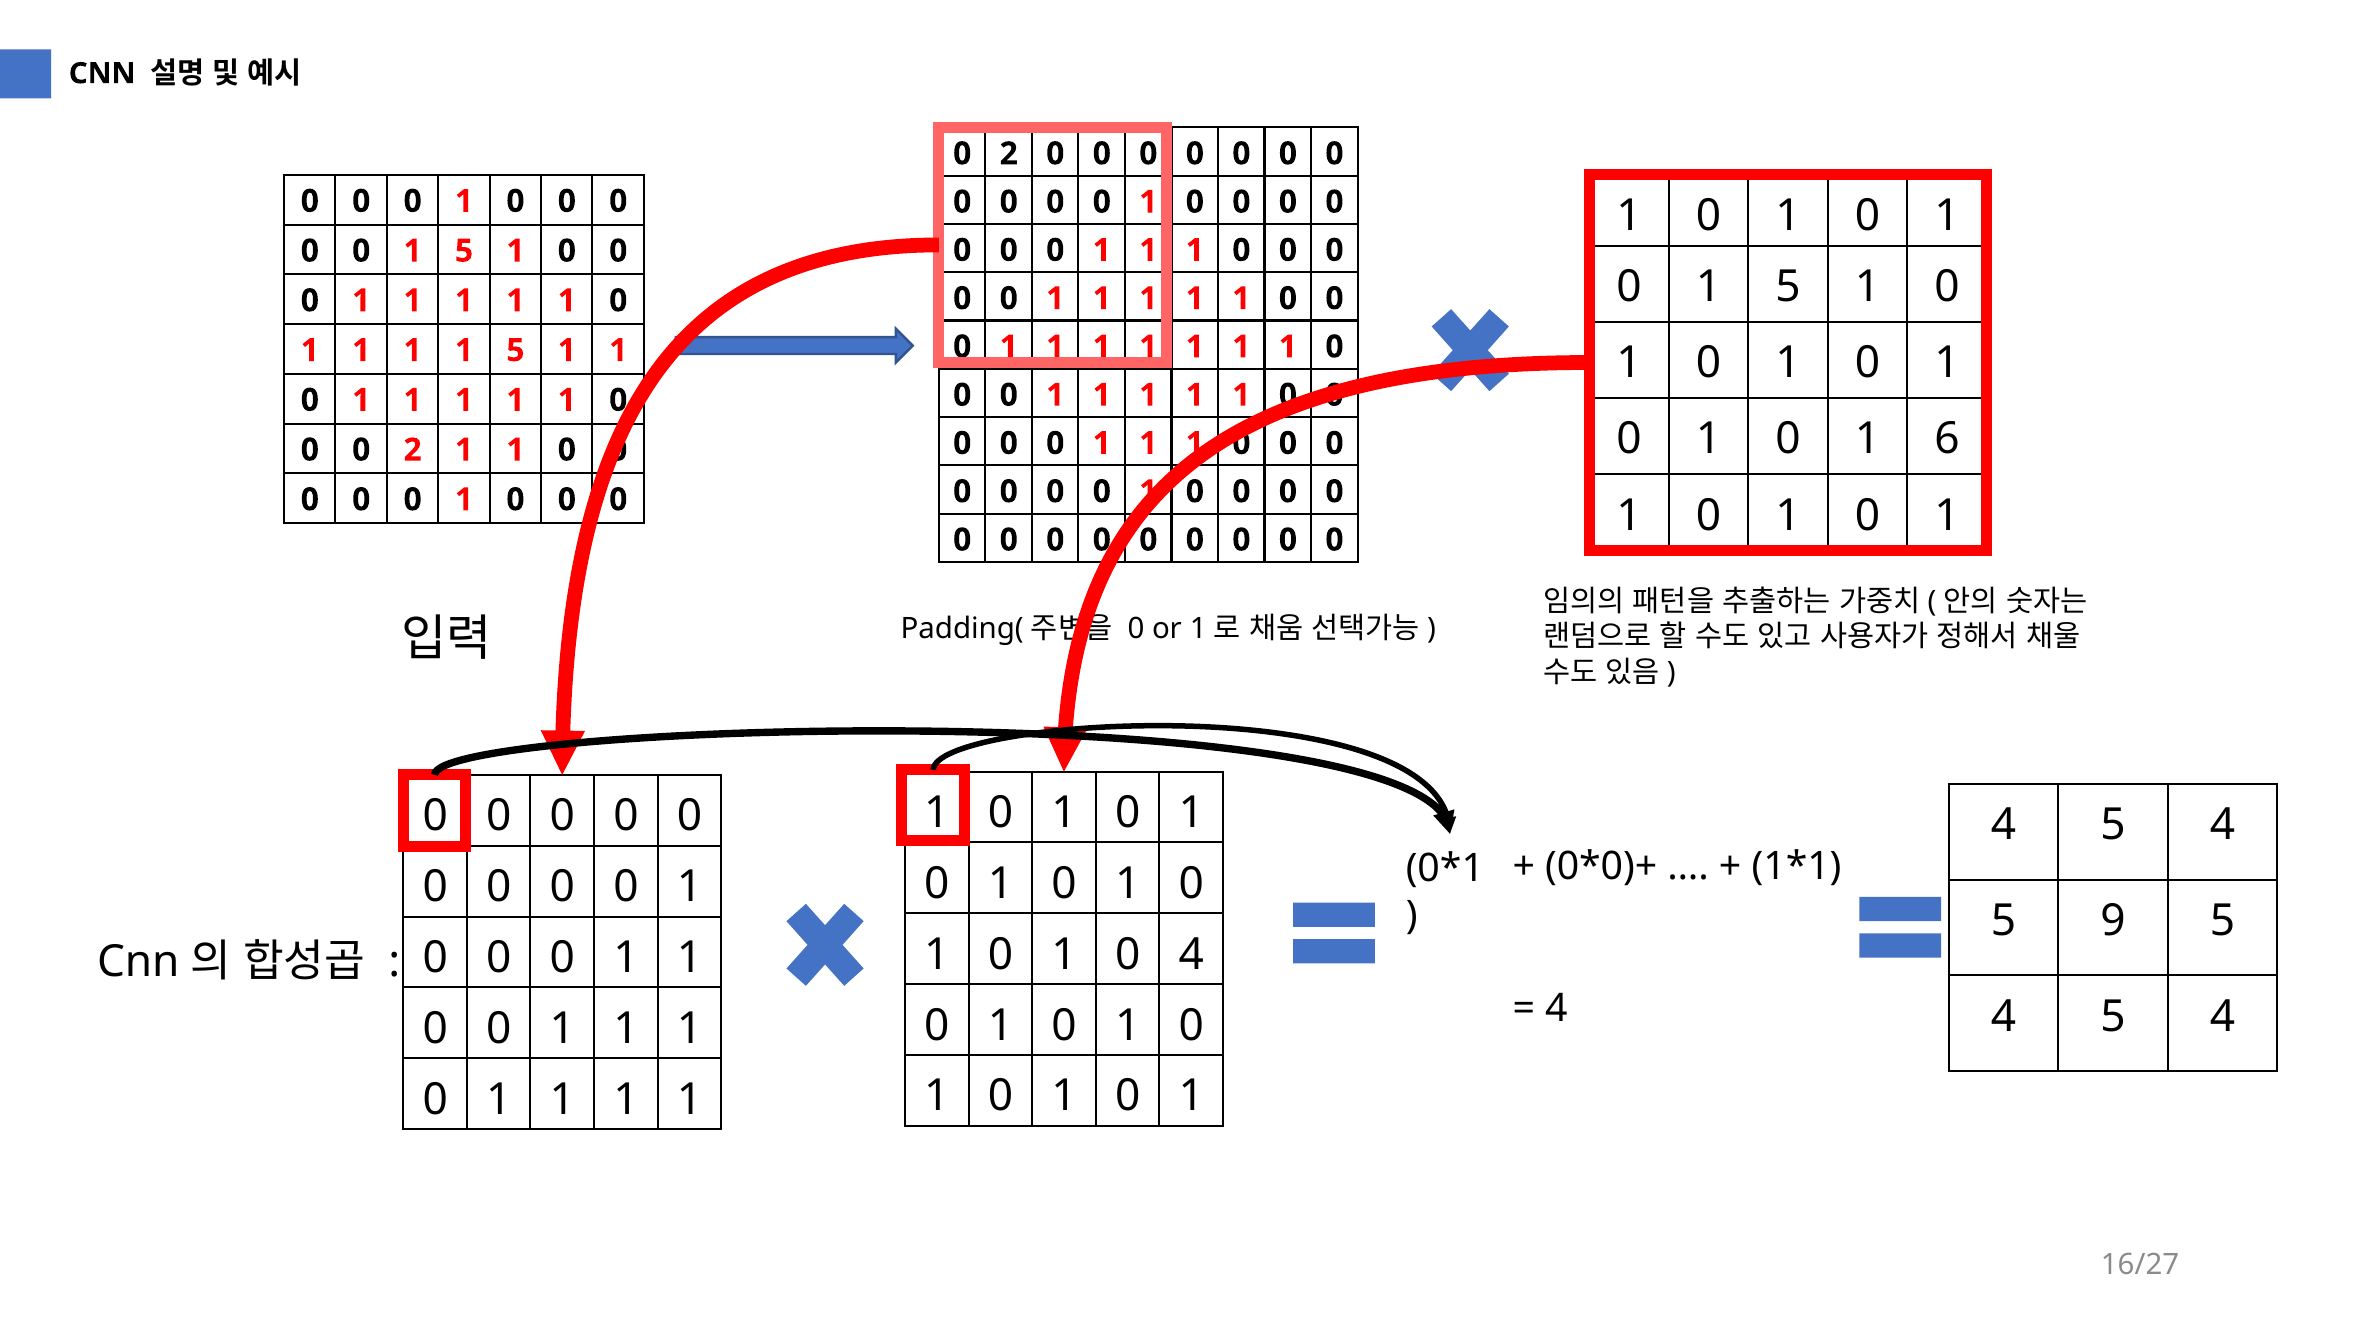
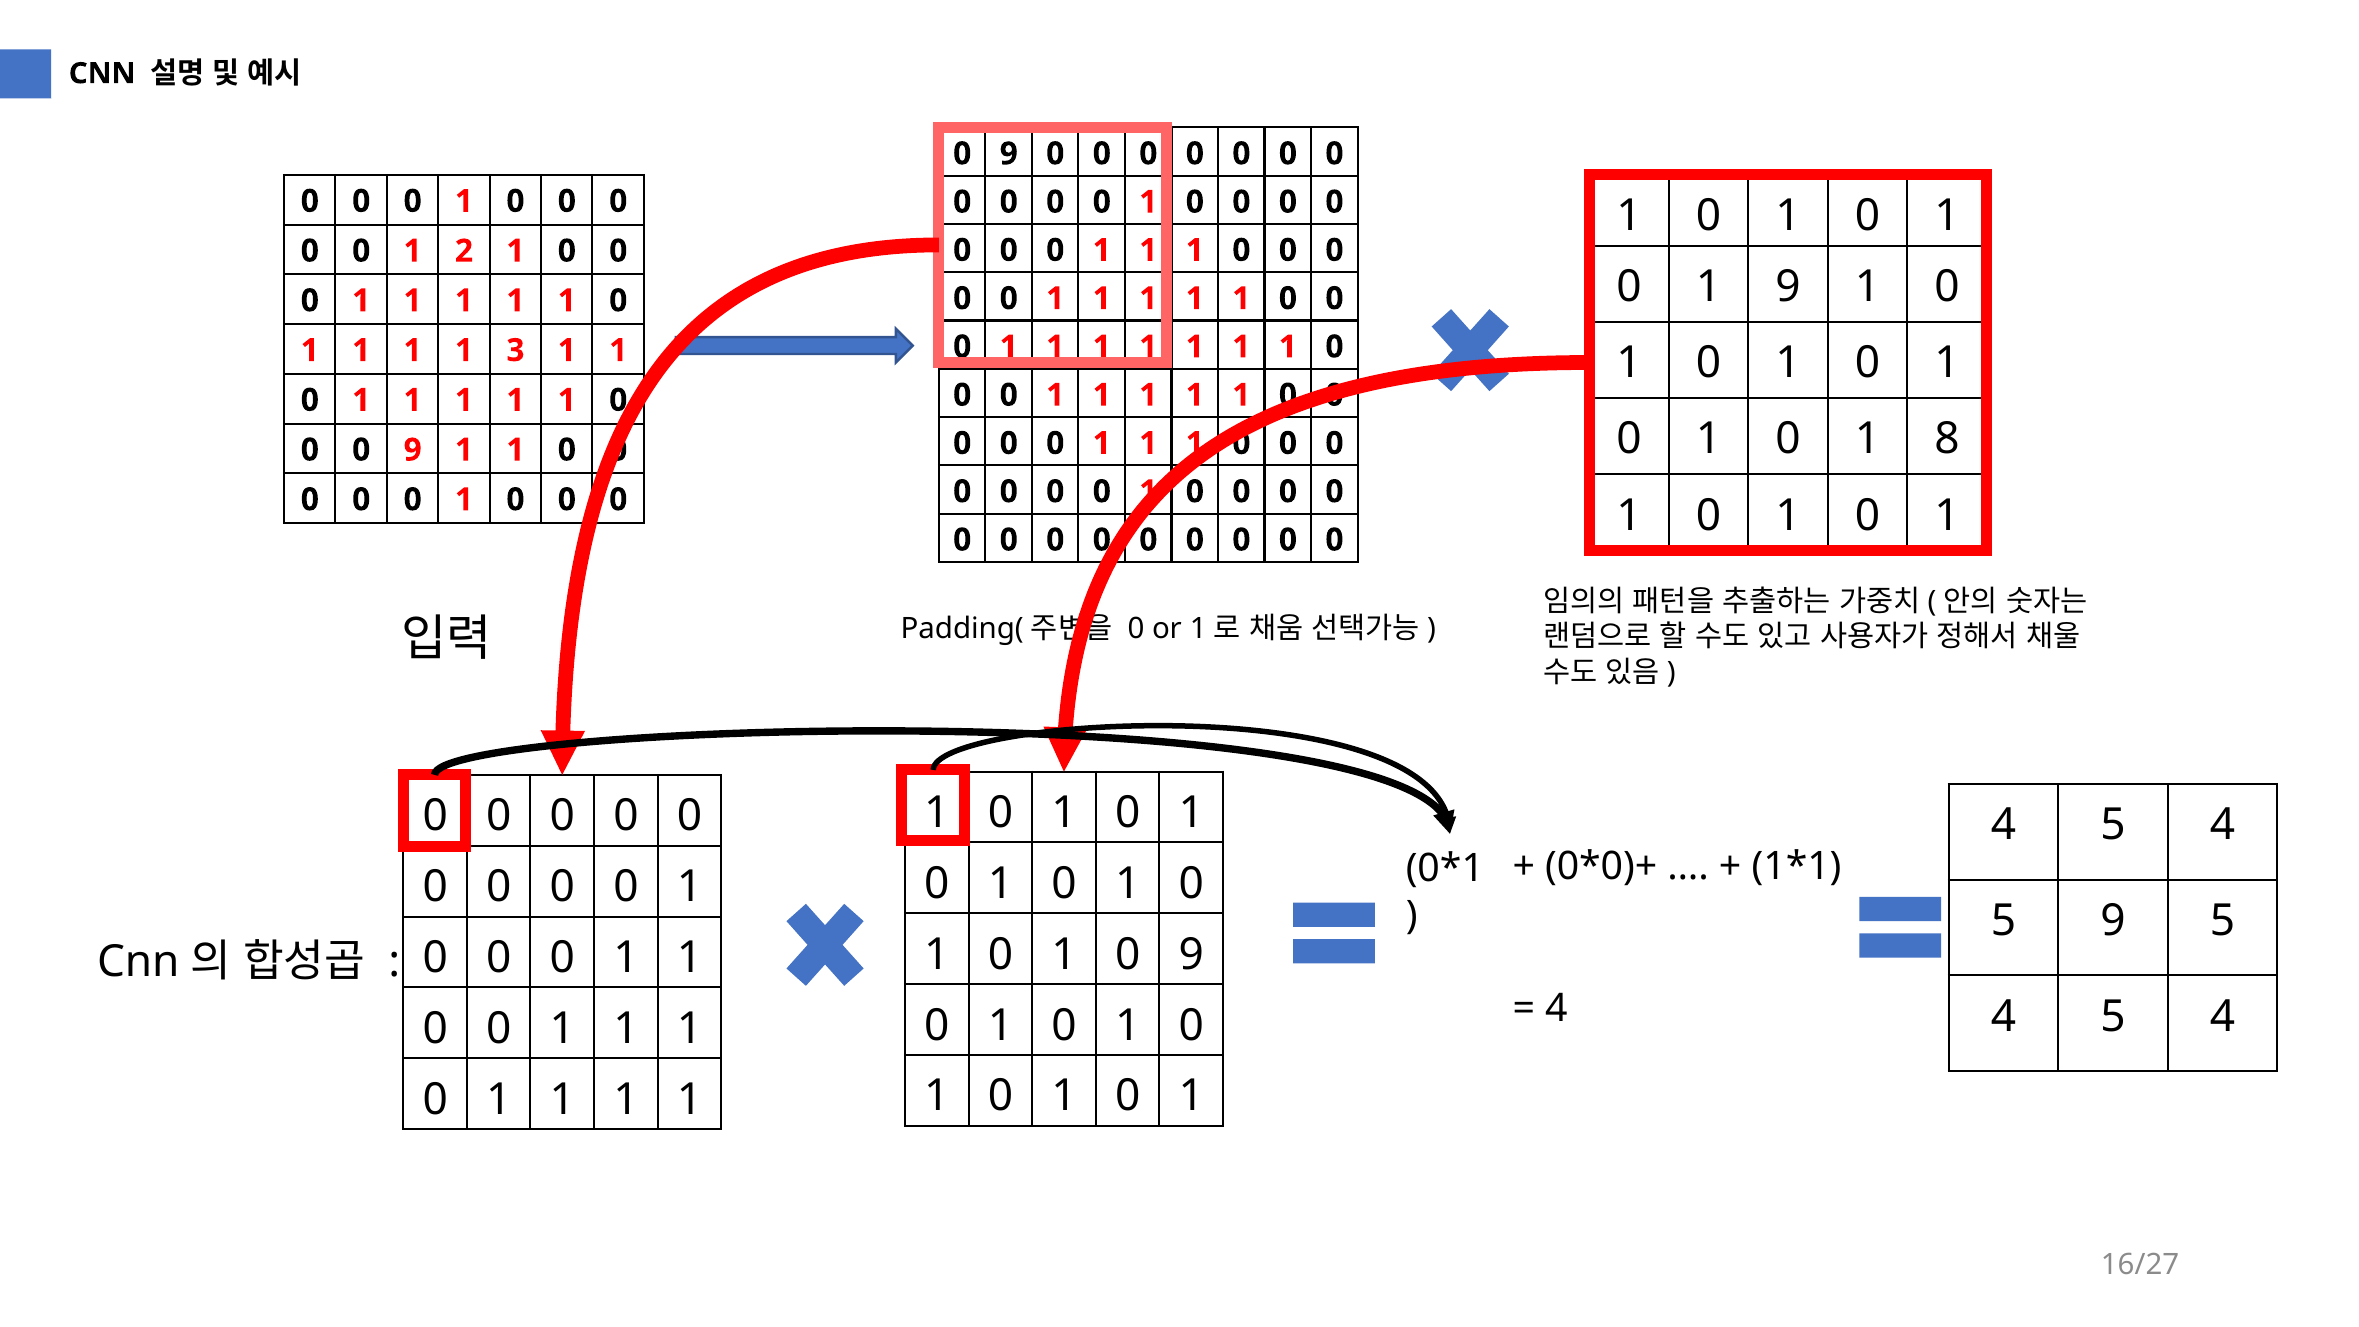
2: 2 -> 9 (1009, 154)
0 0 1 5: 5 -> 2 (464, 251)
5: 5 -> 9 (1788, 287)
1 1 5: 5 -> 3 (515, 350)
6: 6 -> 8 (1947, 439)
2: 2 -> 9 (413, 450)
1 0 4: 4 -> 9 (1191, 955)
